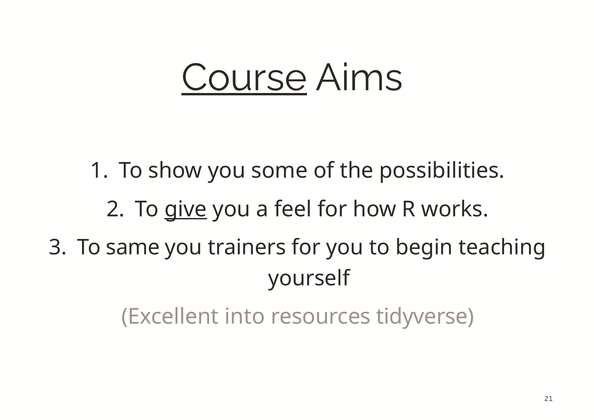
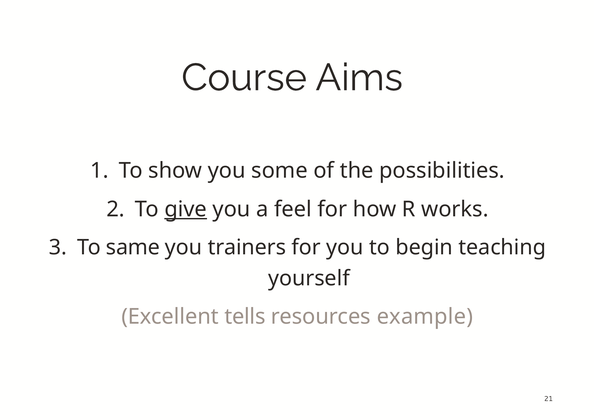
Course underline: present -> none (244, 78)
into: into -> tells (245, 317)
tidyverse: tidyverse -> example (425, 317)
